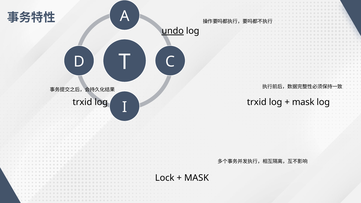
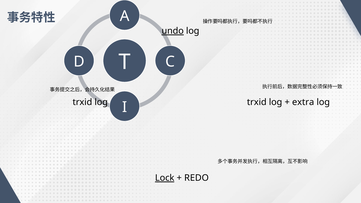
mask: mask -> extra (303, 102)
Lock underline: none -> present (165, 178)
MASK: MASK -> REDO (197, 178)
